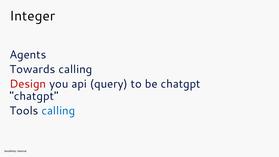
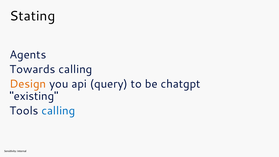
Integer: Integer -> Stating (32, 16)
Design colour: red -> orange (28, 84)
chatgpt: chatgpt -> existing (34, 96)
